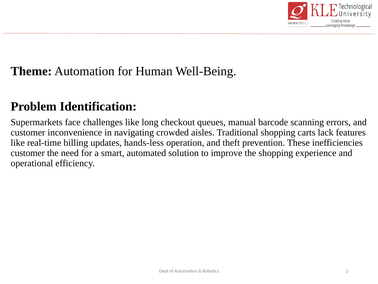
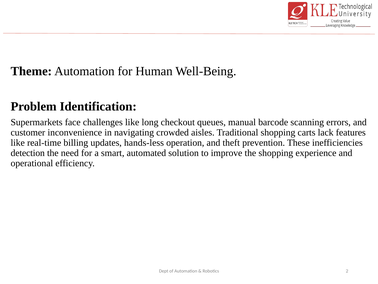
customer: customer -> detection (28, 153)
